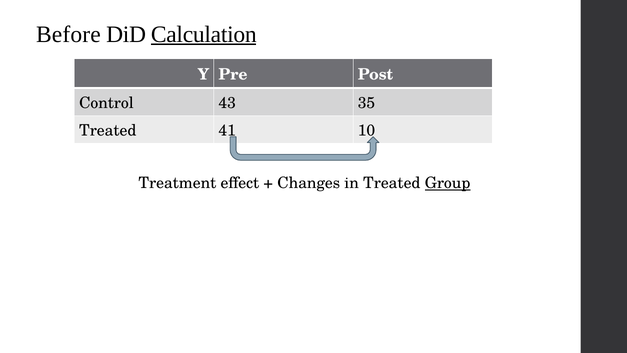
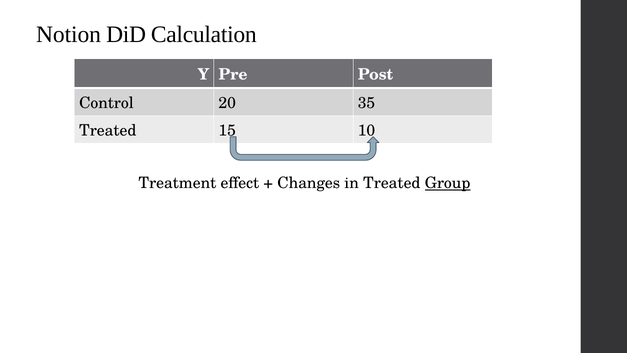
Before: Before -> Notion (69, 34)
Calculation underline: present -> none (204, 34)
43: 43 -> 20 (227, 103)
41: 41 -> 15 (227, 130)
